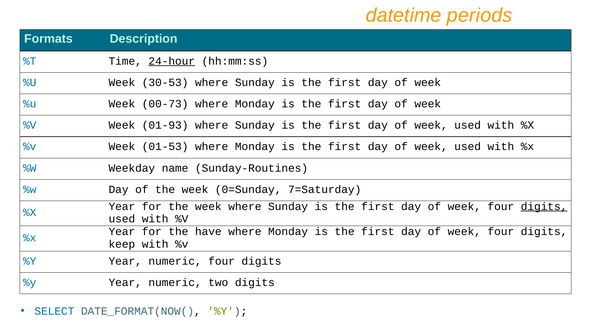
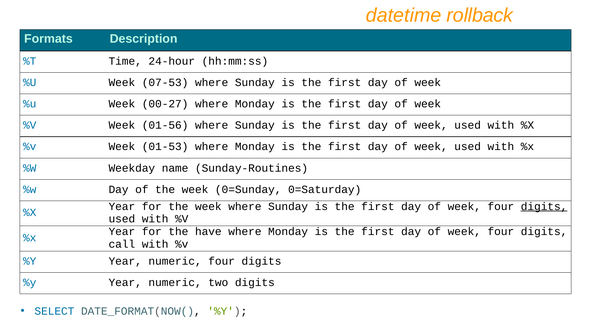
periods: periods -> rollback (480, 15)
24-hour underline: present -> none (172, 61)
30-53: 30-53 -> 07-53 (165, 83)
00-73: 00-73 -> 00-27 (165, 104)
01-93: 01-93 -> 01-56 (165, 125)
7=Saturday: 7=Saturday -> 0=Saturday (325, 190)
keep: keep -> call (122, 244)
